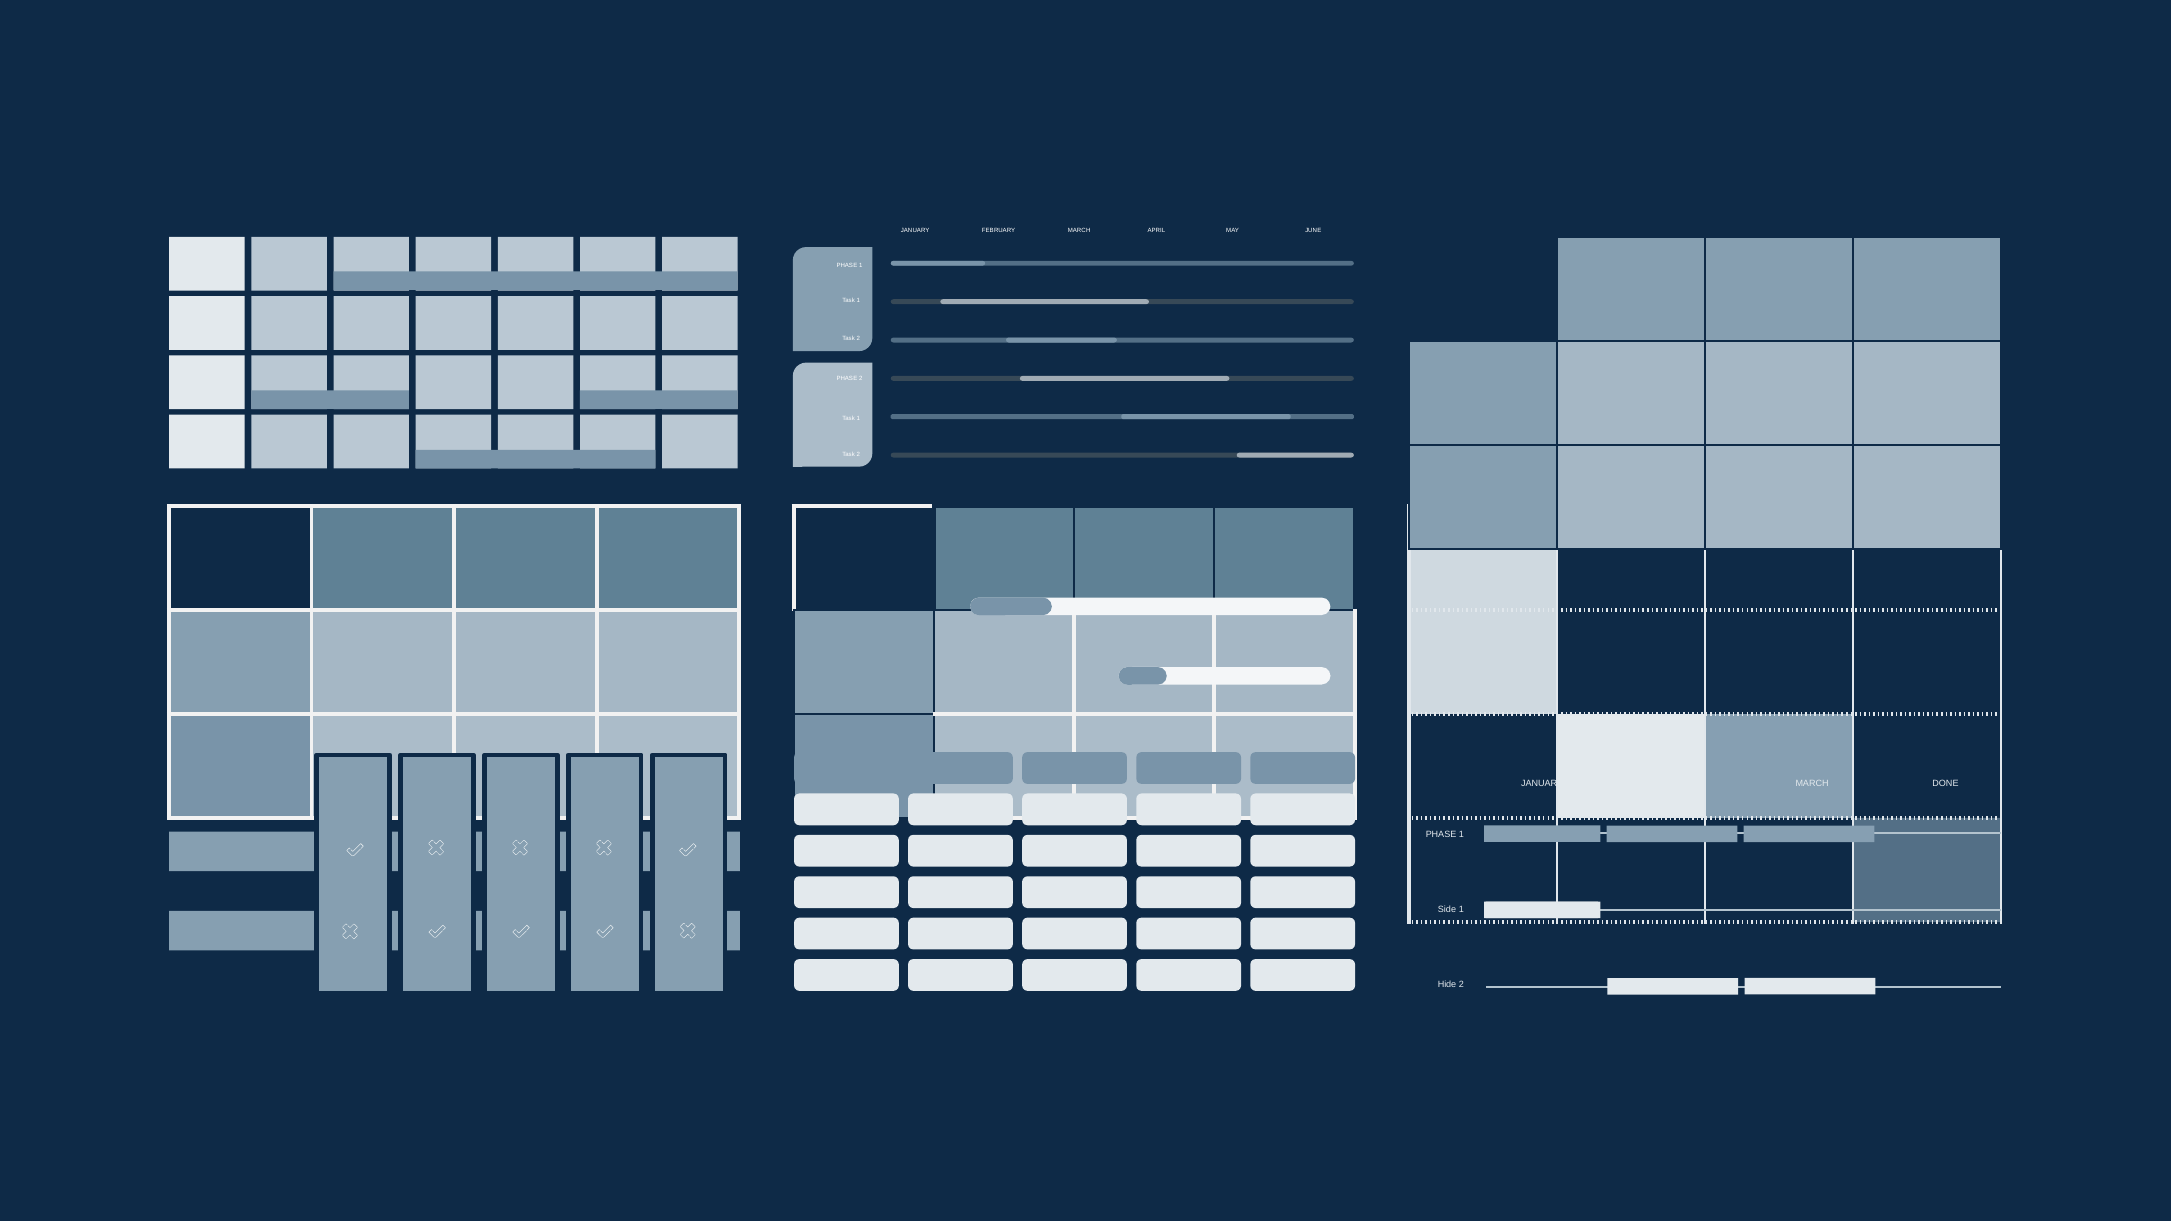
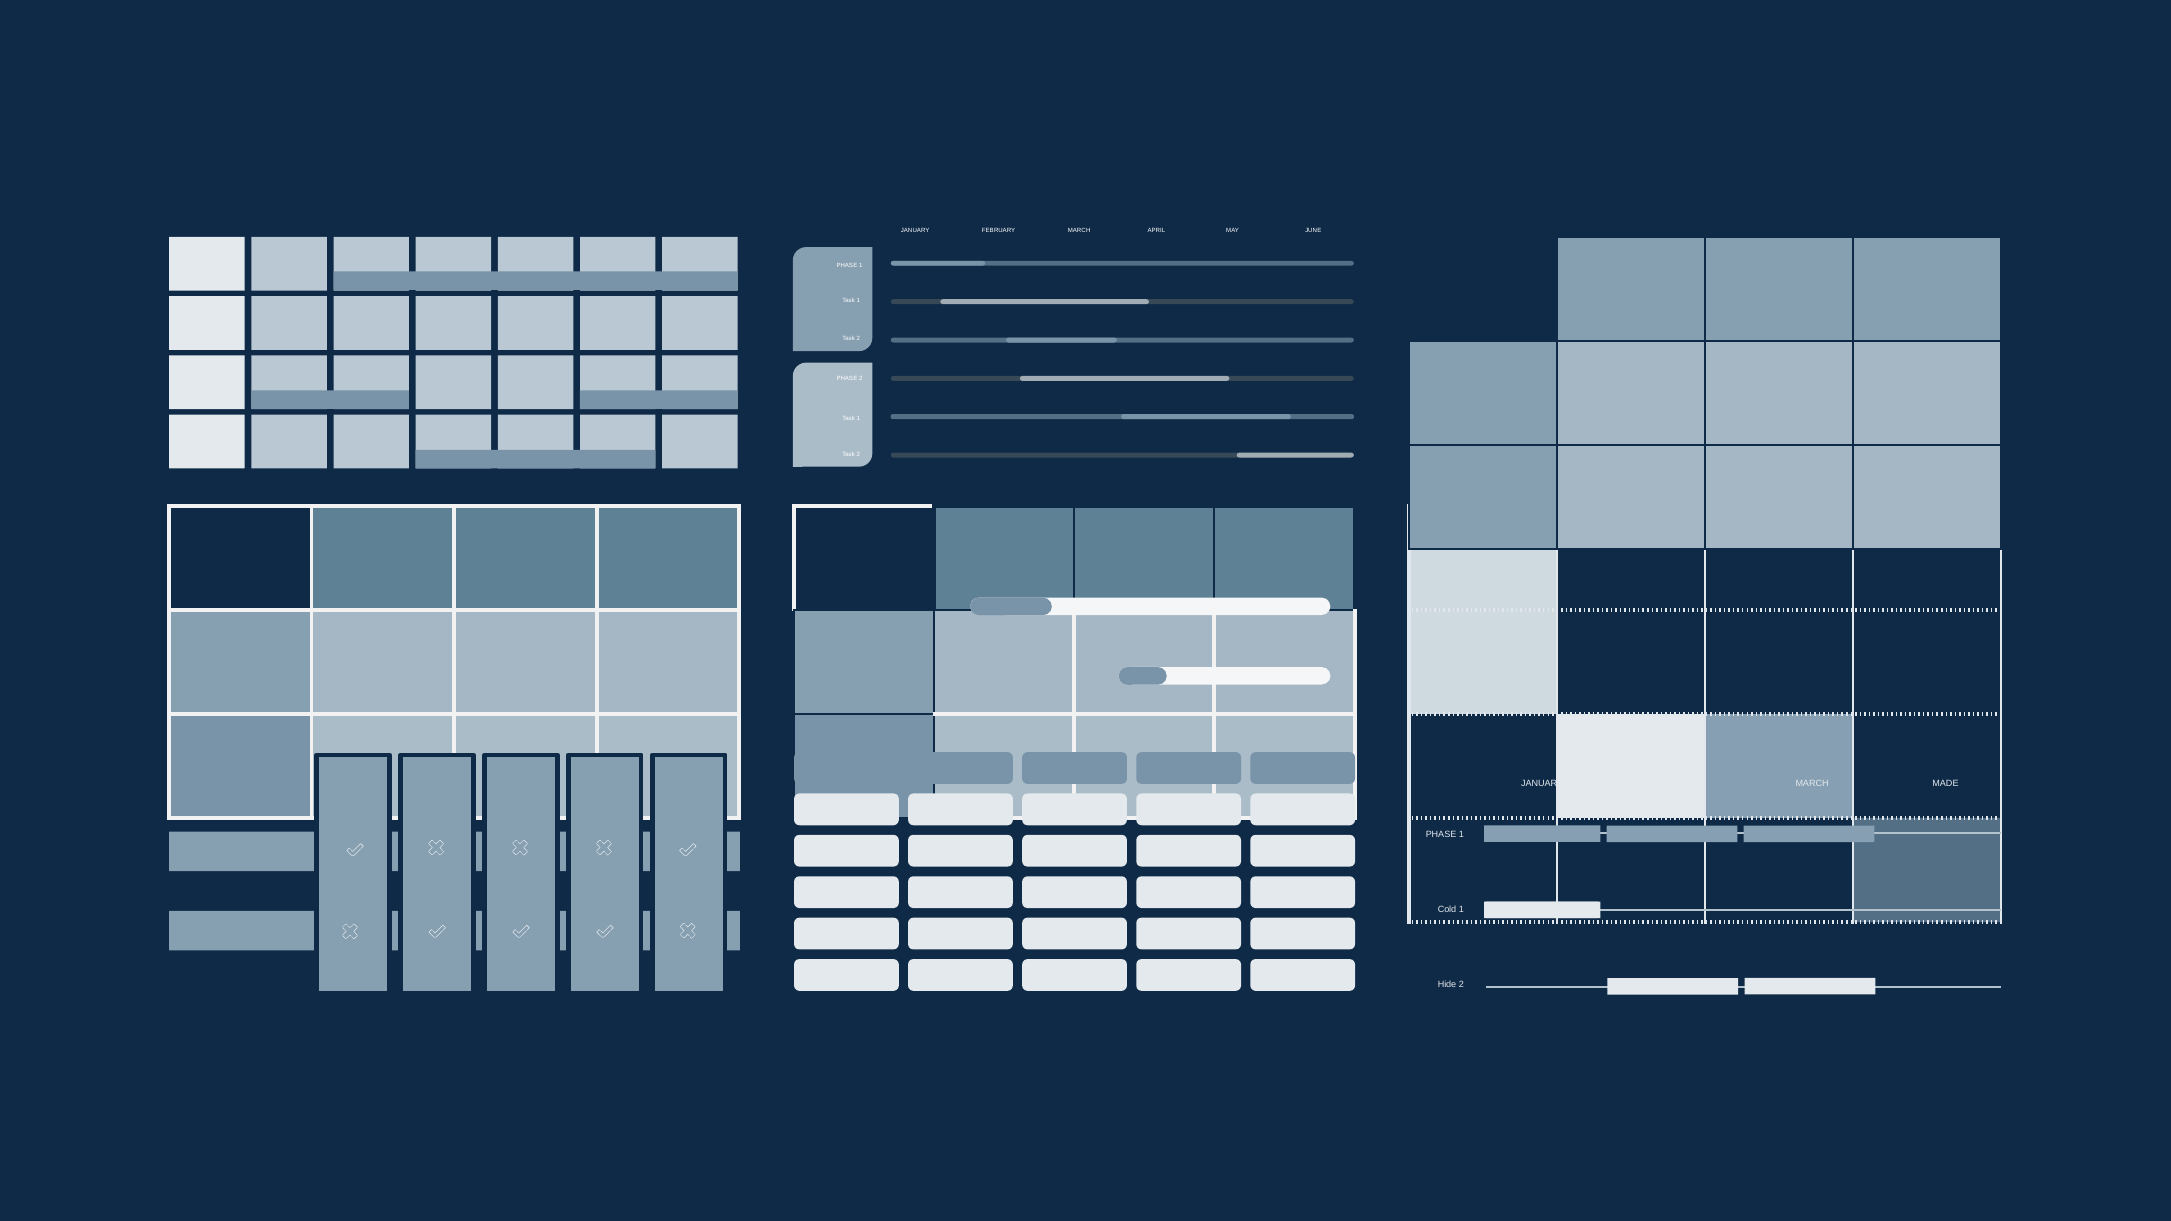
DONE: DONE -> MADE (1945, 784)
Side: Side -> Cold (1447, 909)
